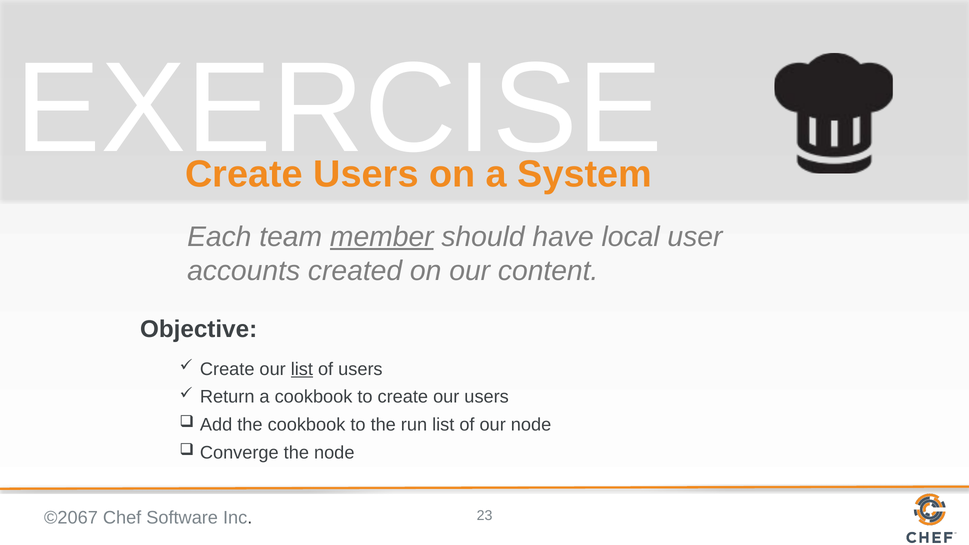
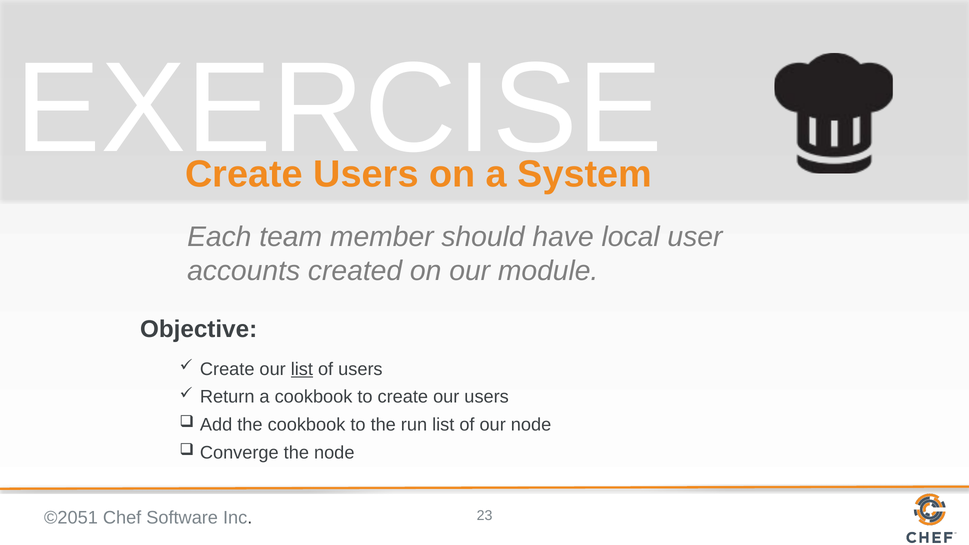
member underline: present -> none (382, 237)
content: content -> module (548, 271)
©2067: ©2067 -> ©2051 (71, 518)
